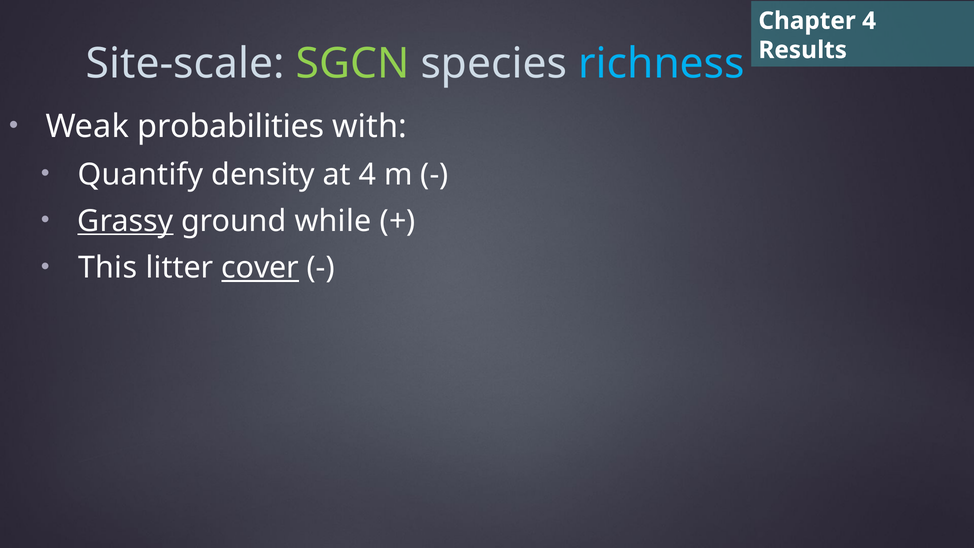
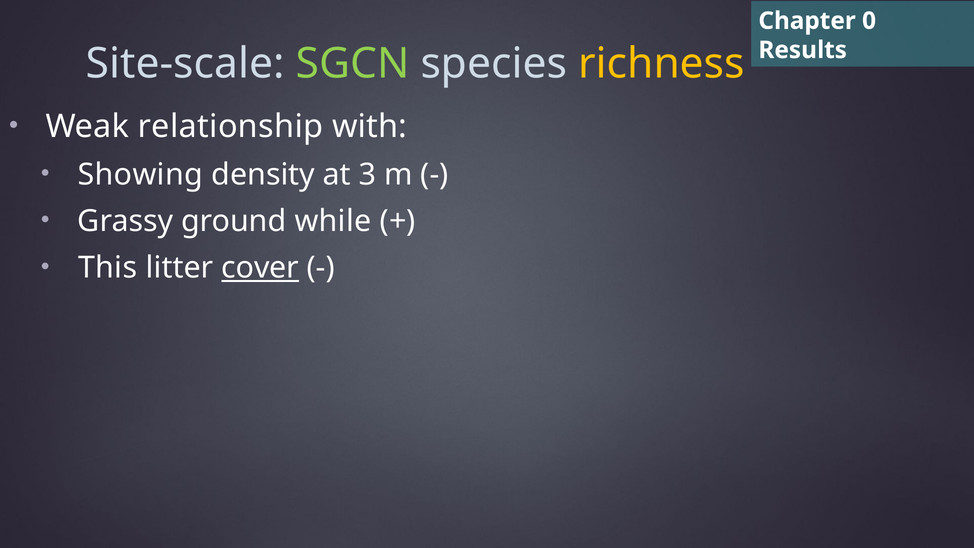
Chapter 4: 4 -> 0 (869, 21)
richness colour: light blue -> yellow (661, 64)
probabilities: probabilities -> relationship (230, 127)
Quantify: Quantify -> Showing (140, 174)
at 4: 4 -> 3 (367, 174)
Grassy underline: present -> none (125, 221)
